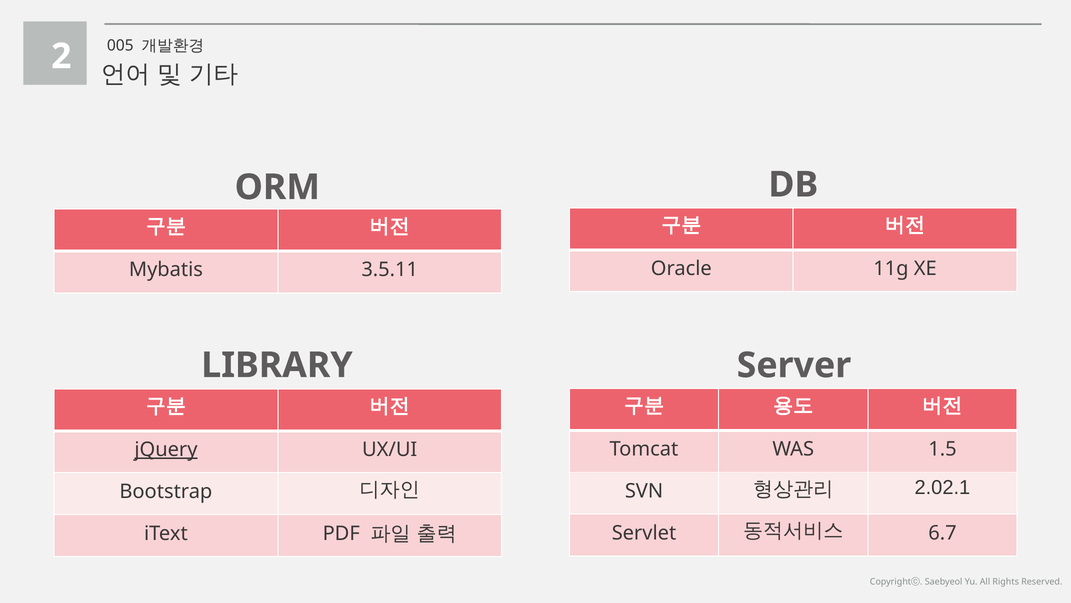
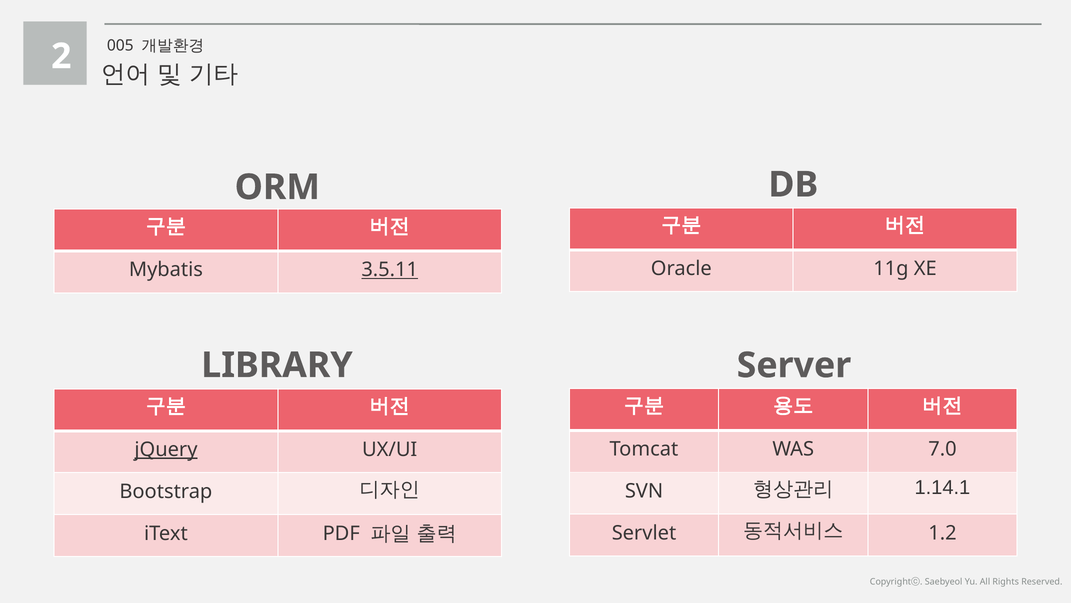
3.5.11 underline: none -> present (390, 270)
1.5: 1.5 -> 7.0 (942, 449)
2.02.1: 2.02.1 -> 1.14.1 (942, 487)
6.7: 6.7 -> 1.2 (942, 532)
